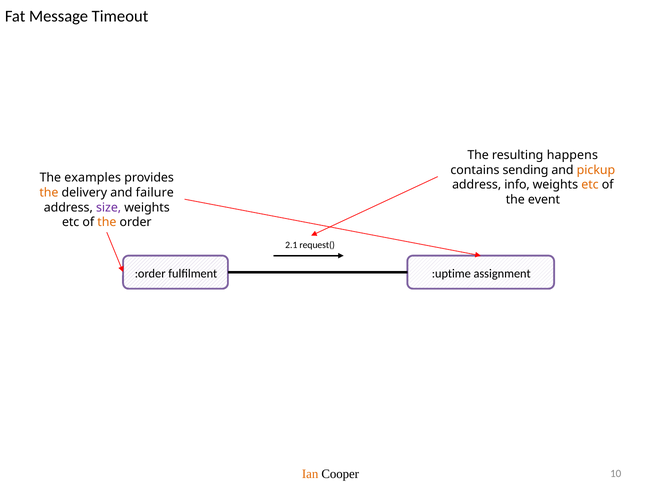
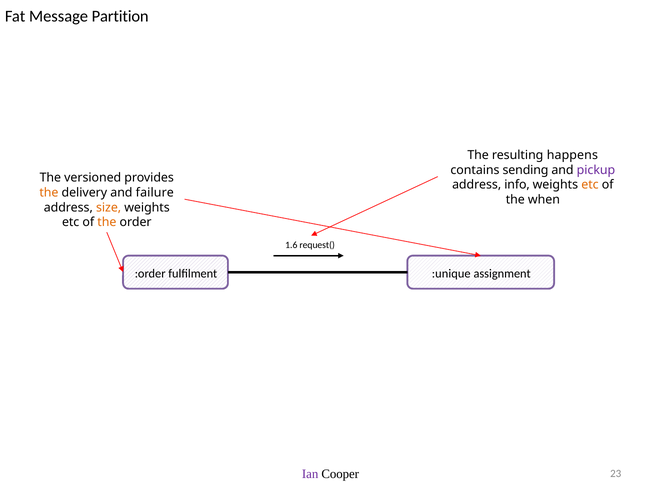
Timeout: Timeout -> Partition (120, 16)
pickup colour: orange -> purple (596, 170)
examples: examples -> versioned (93, 178)
event: event -> when (544, 200)
size colour: purple -> orange (109, 207)
2.1: 2.1 -> 1.6 (291, 245)
:uptime: :uptime -> :unique (451, 274)
Ian colour: orange -> purple (310, 474)
10: 10 -> 23 (616, 473)
